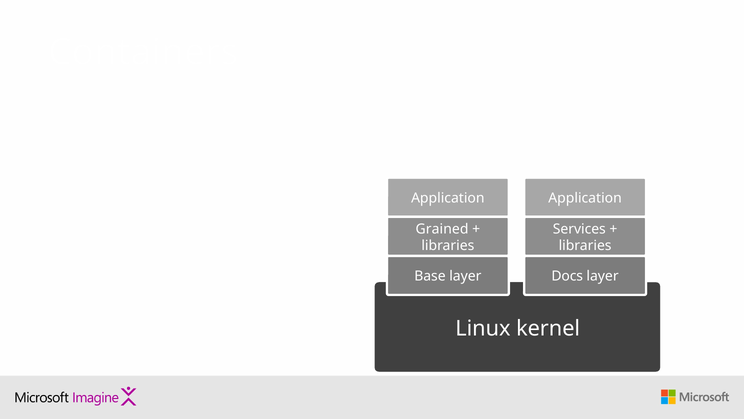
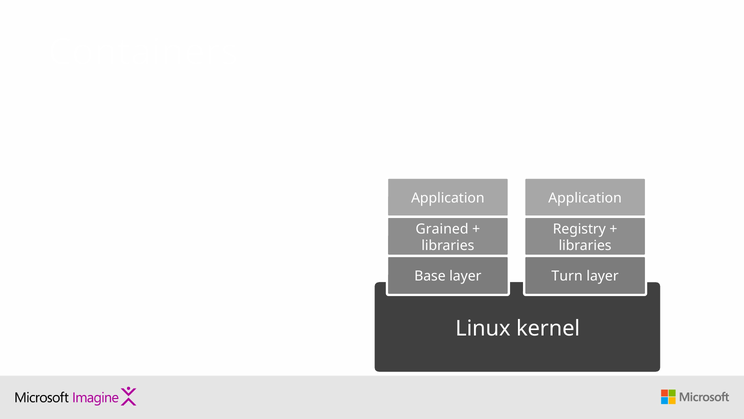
Services: Services -> Registry (579, 229)
Docs: Docs -> Turn (567, 276)
